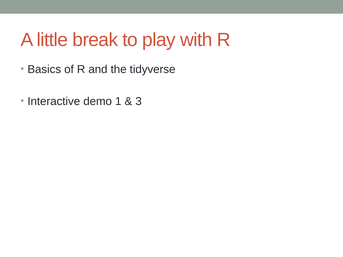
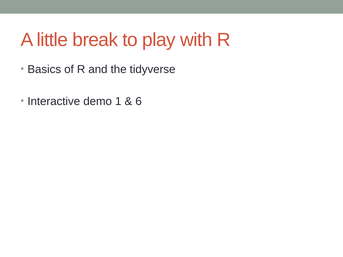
3: 3 -> 6 (139, 101)
